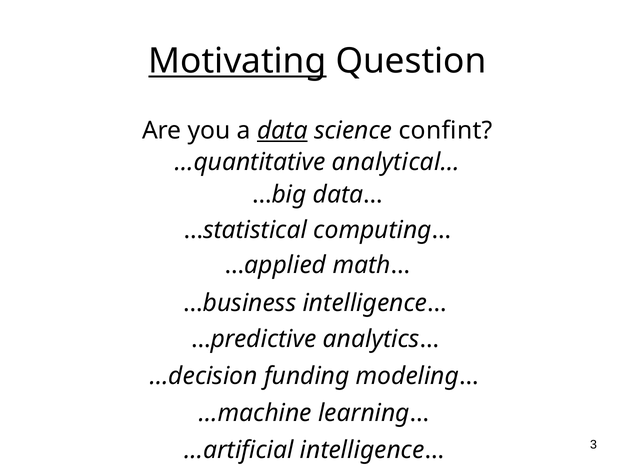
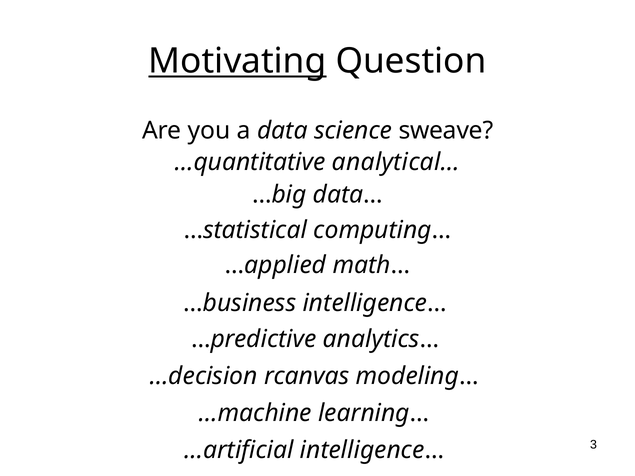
data underline: present -> none (282, 131)
confint: confint -> sweave (446, 131)
funding: funding -> rcanvas (307, 376)
